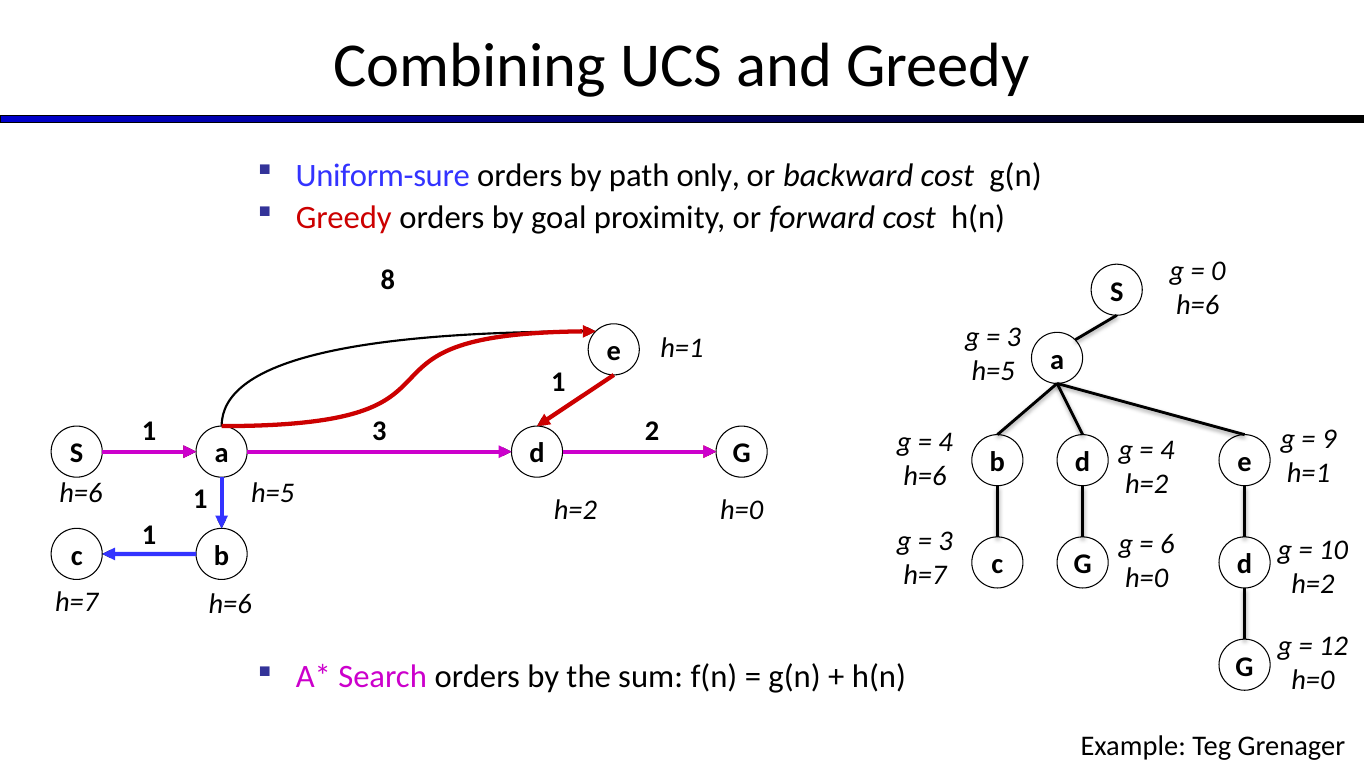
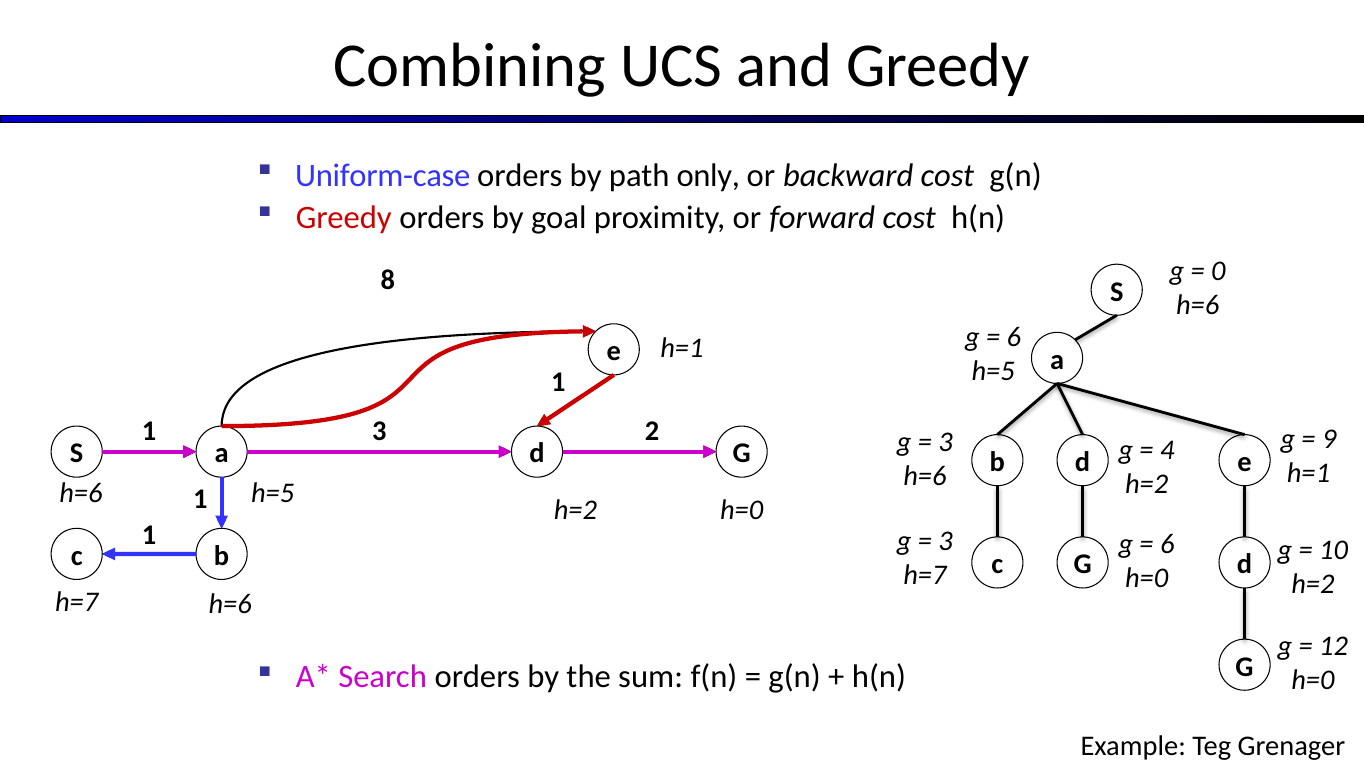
Uniform-sure: Uniform-sure -> Uniform-case (383, 176)
3: 3 -> 6 (1014, 337)
4: 4 -> 3 (946, 442)
